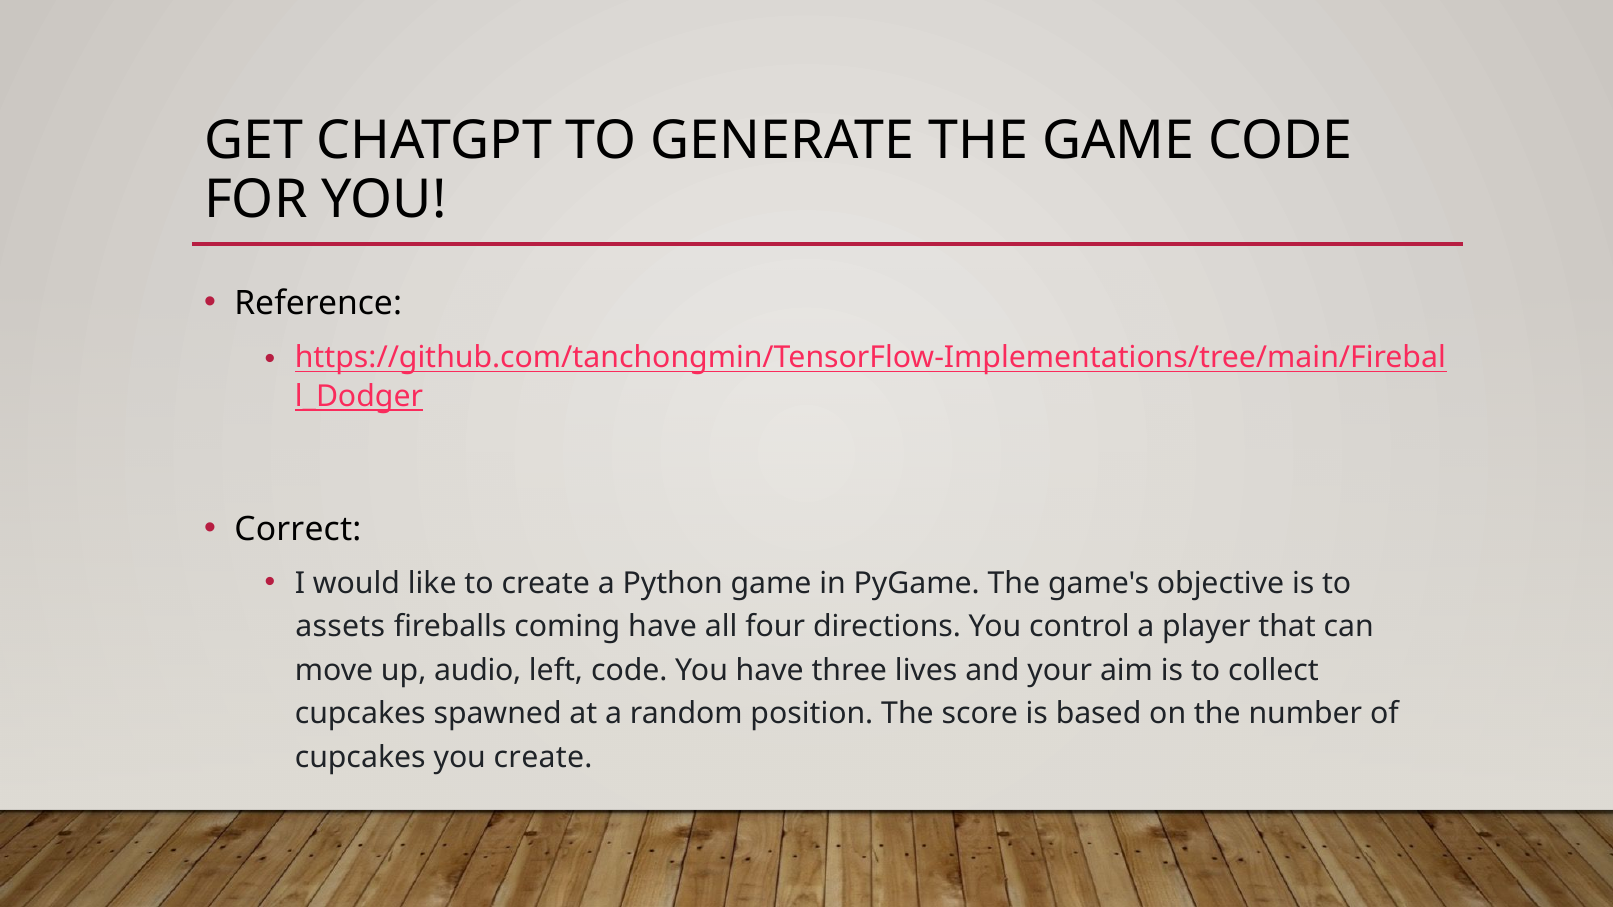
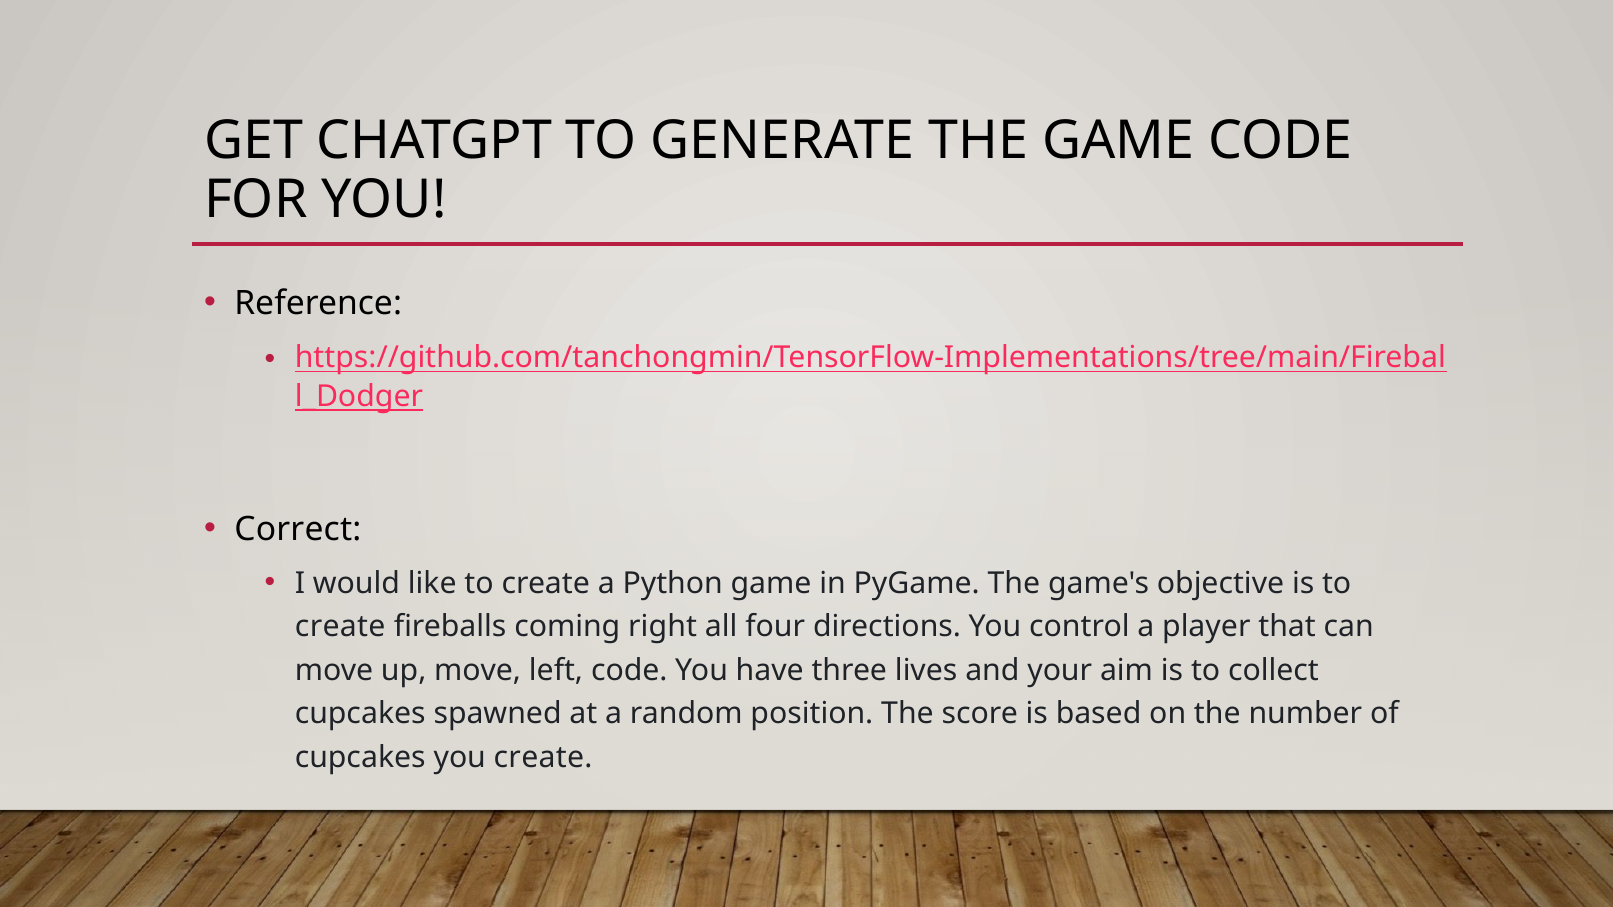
assets: assets -> create (340, 627)
coming have: have -> right (663, 627)
up audio: audio -> move (478, 671)
